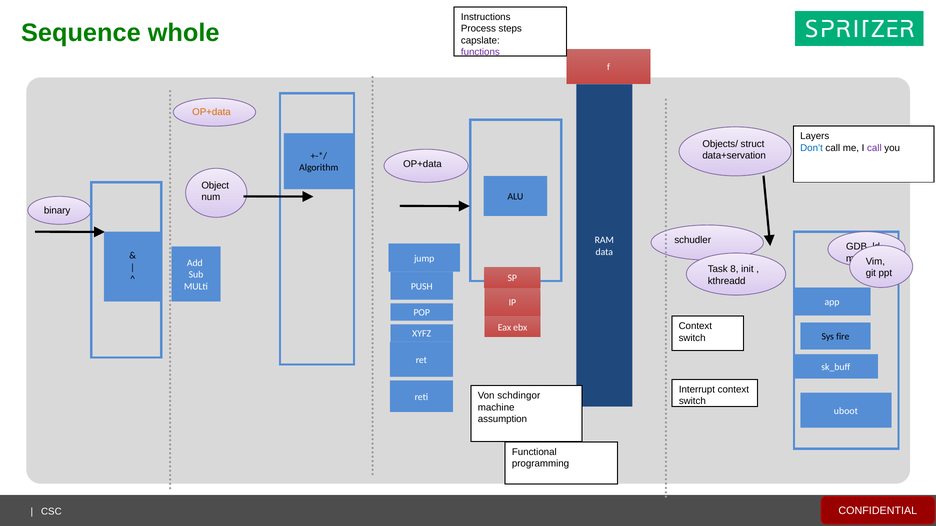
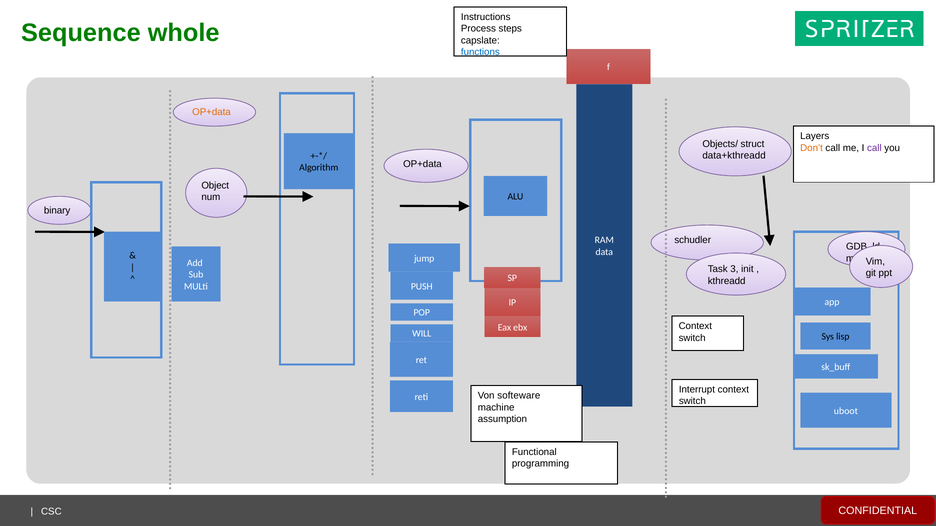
functions colour: purple -> blue (480, 52)
Don’t colour: blue -> orange (812, 148)
data+servation: data+servation -> data+kthreadd (734, 156)
8: 8 -> 3 (734, 269)
XYFZ: XYFZ -> WILL (422, 334)
fire: fire -> lisp (843, 337)
schdingor: schdingor -> softeware (519, 396)
